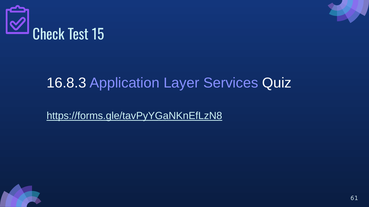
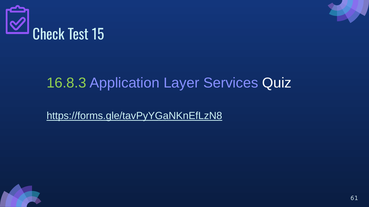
16.8.3 colour: white -> light green (66, 83)
